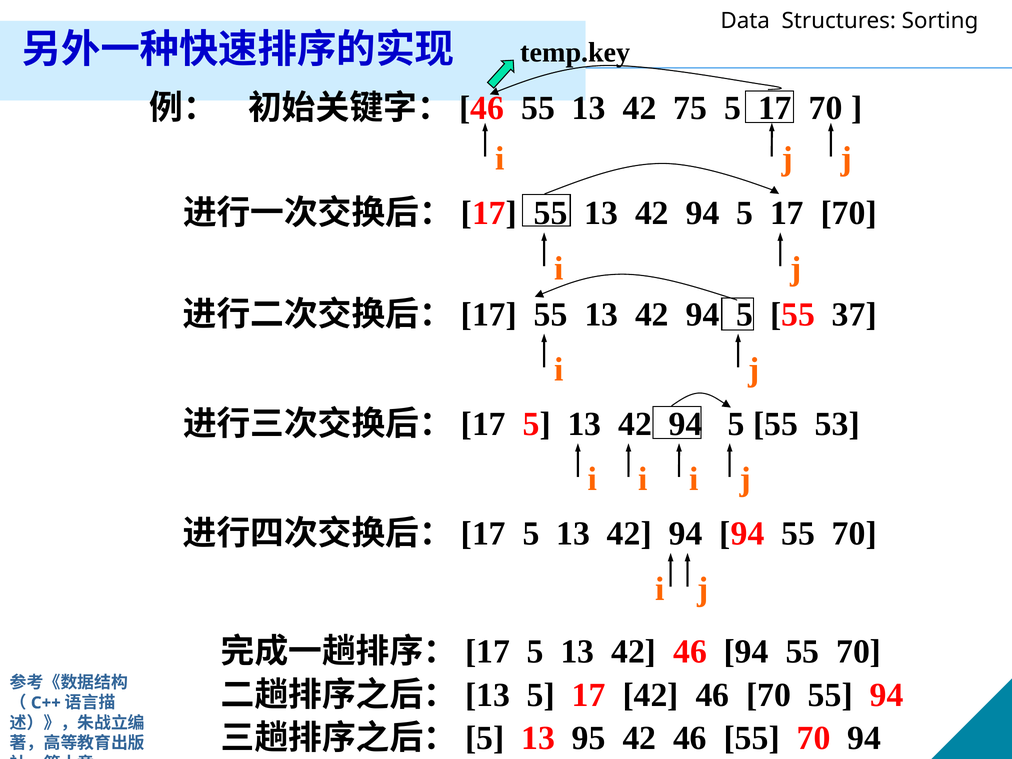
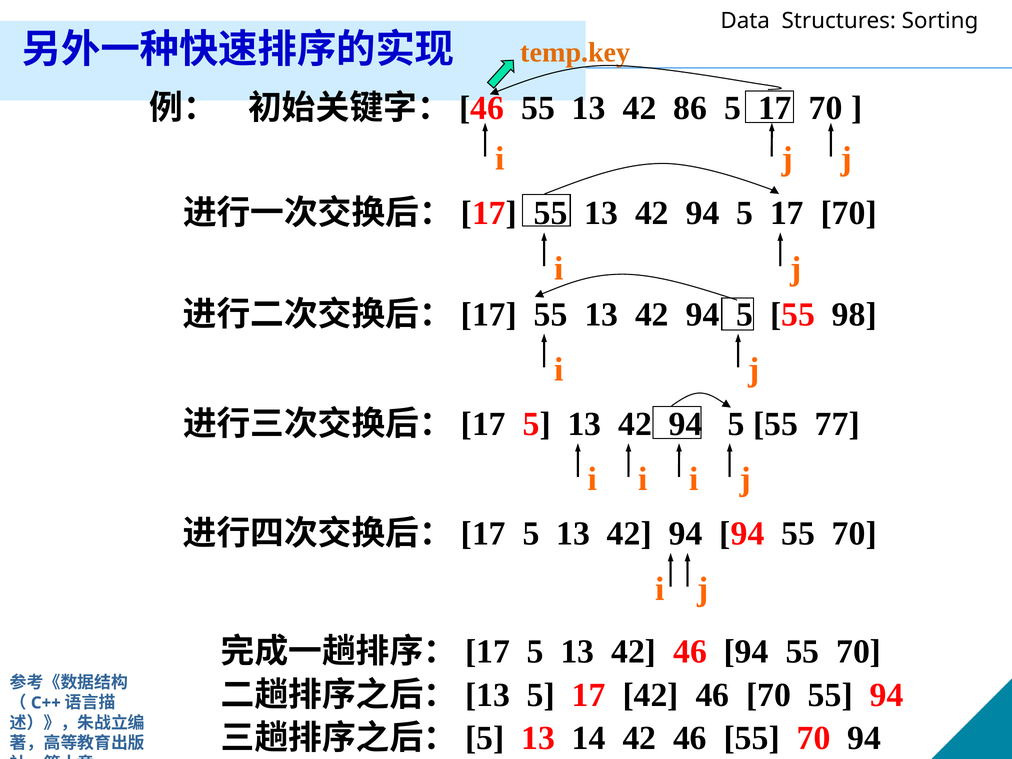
temp.key colour: black -> orange (575, 53)
75: 75 -> 86 (690, 108)
37: 37 -> 98 (854, 314)
53: 53 -> 77 (837, 424)
95: 95 -> 14 (589, 738)
